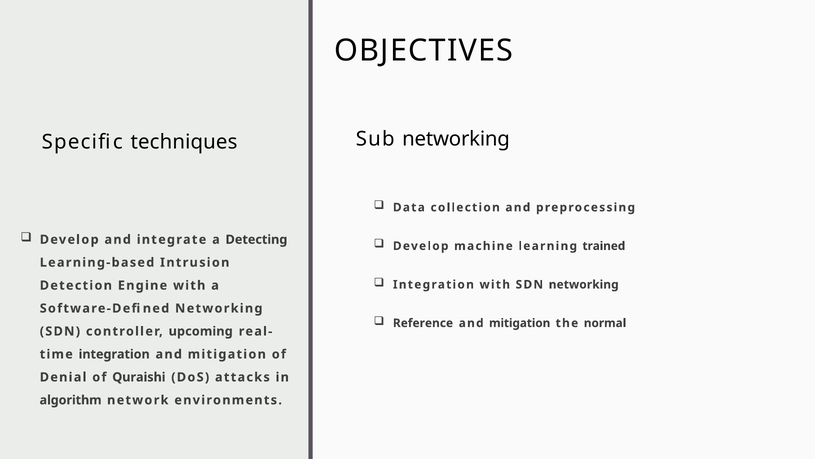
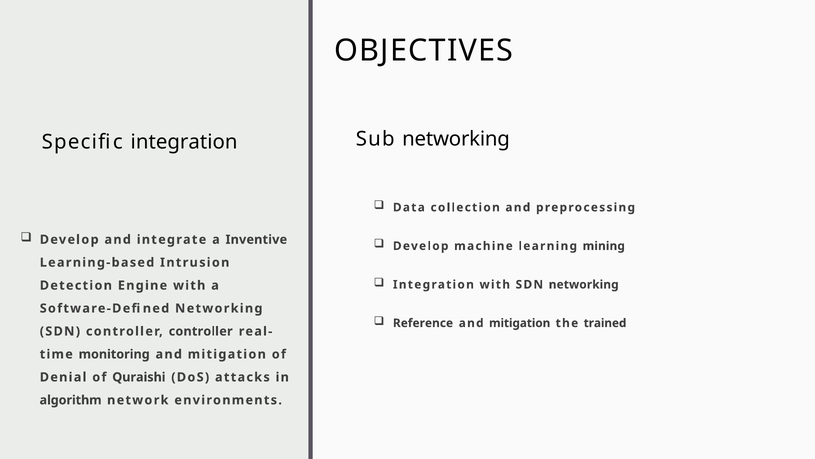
Specific techniques: techniques -> integration (184, 142)
Detecting: Detecting -> Inventive (256, 239)
trained: trained -> mining (604, 246)
normal: normal -> trained (605, 323)
controller upcoming: upcoming -> controller (201, 331)
integration: integration -> monitoring (114, 354)
